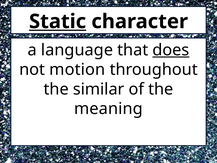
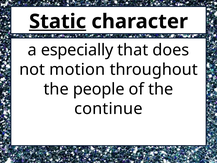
language: language -> especially (77, 50)
does underline: present -> none (171, 50)
similar: similar -> people (99, 89)
meaning: meaning -> continue (108, 109)
